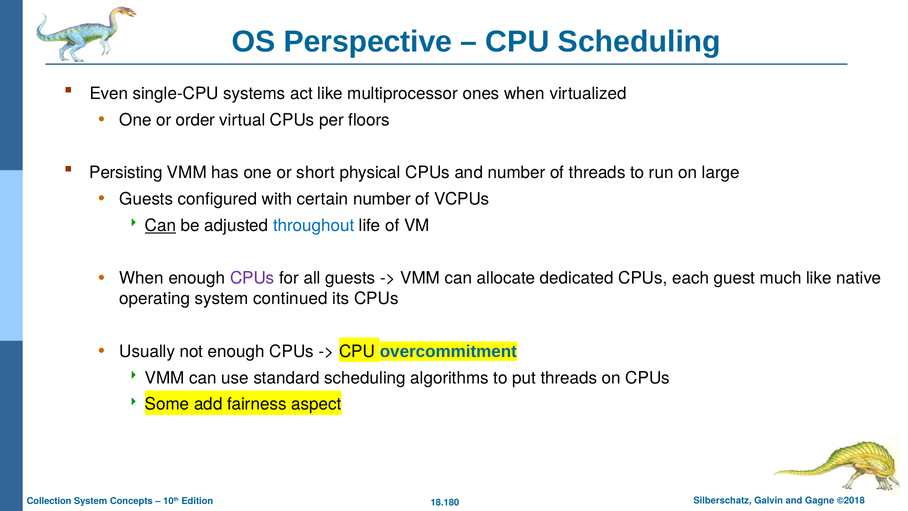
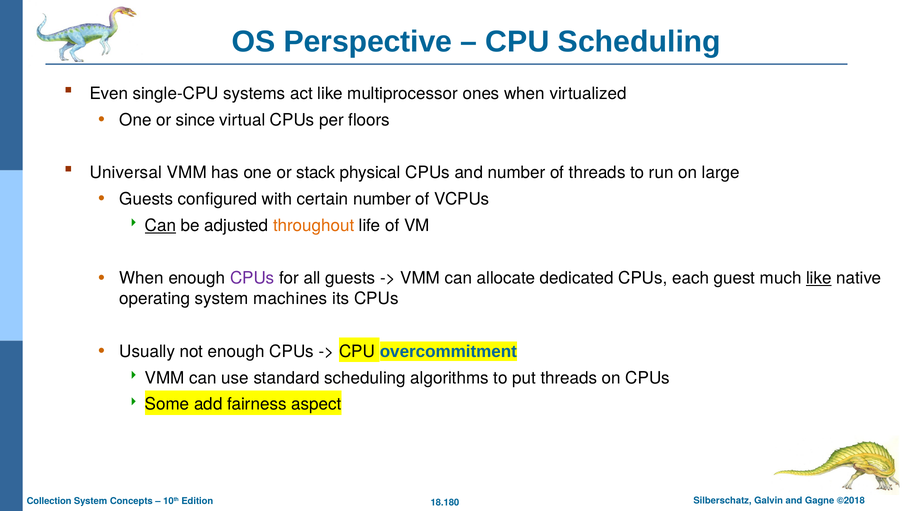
order: order -> since (196, 120)
Persisting: Persisting -> Universal (126, 173)
short: short -> stack (316, 173)
throughout colour: blue -> orange (314, 225)
like underline: none -> present (819, 278)
continued: continued -> machines (290, 299)
